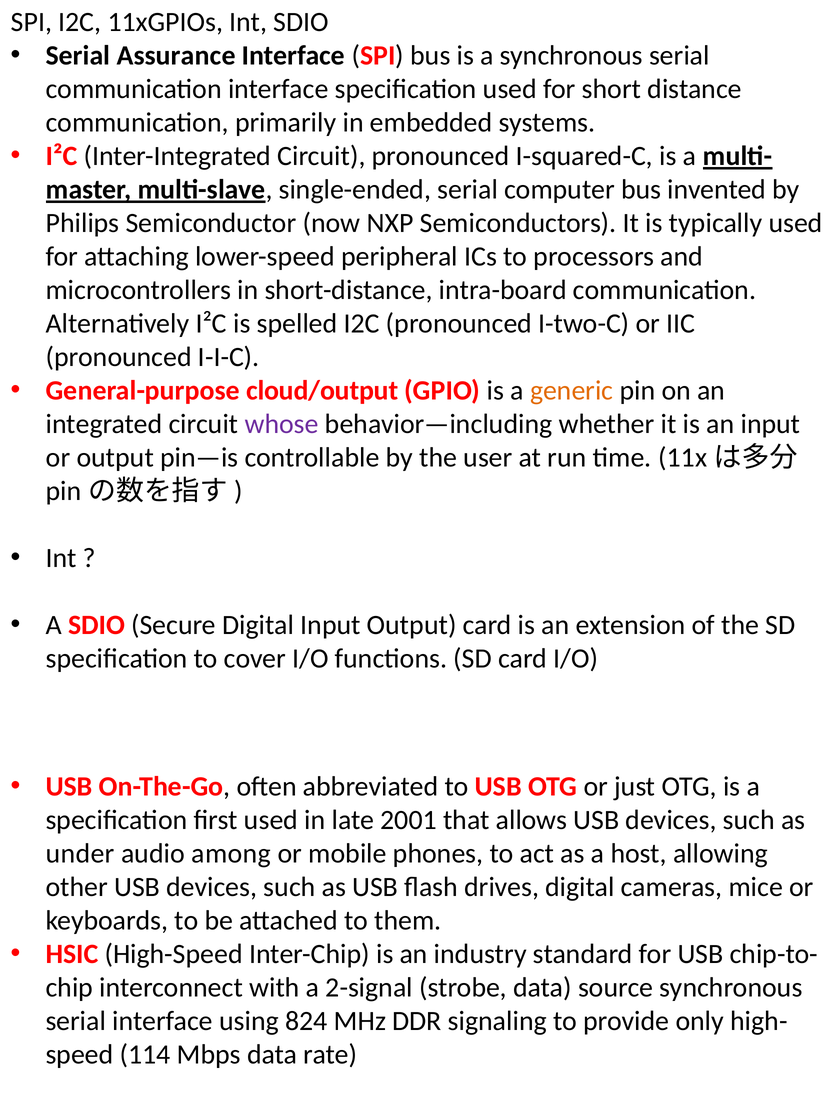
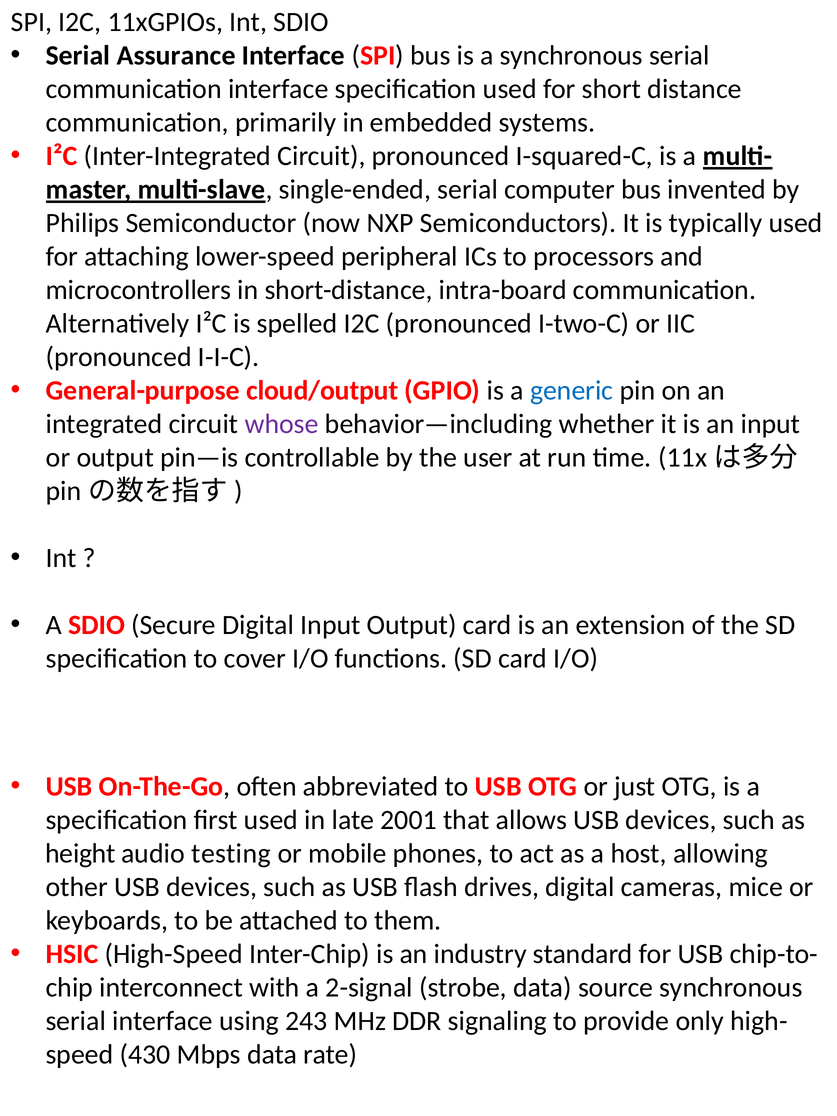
generic colour: orange -> blue (572, 390)
under: under -> height (80, 854)
among: among -> testing (231, 854)
824: 824 -> 243 (306, 1021)
114: 114 -> 430 (145, 1055)
